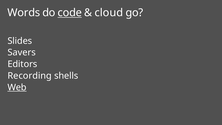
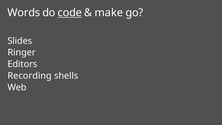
cloud: cloud -> make (109, 13)
Savers: Savers -> Ringer (22, 52)
Web underline: present -> none (17, 87)
